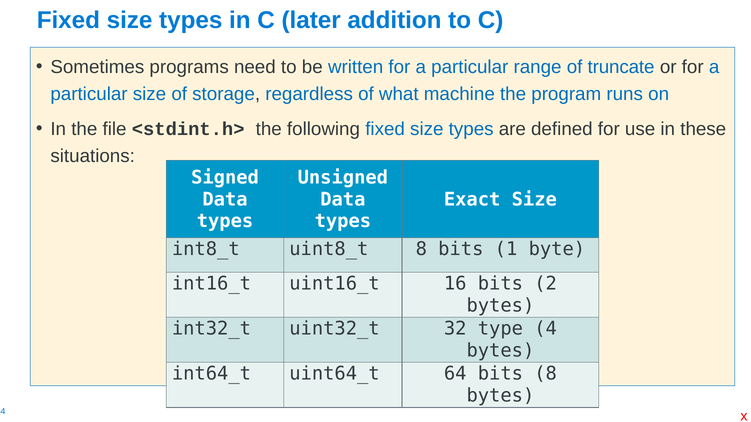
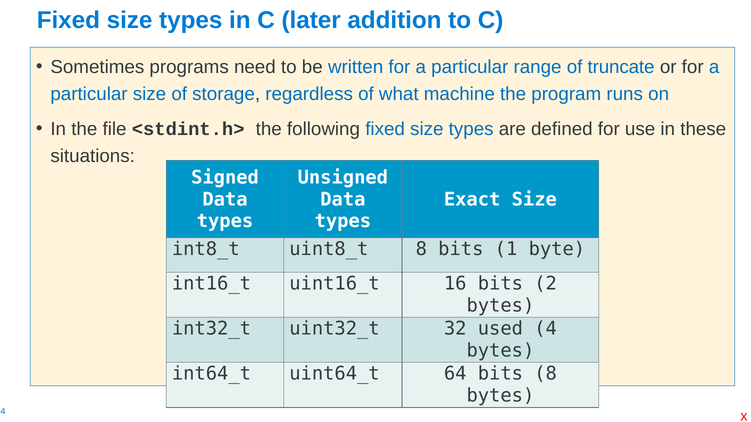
type: type -> used (500, 329)
